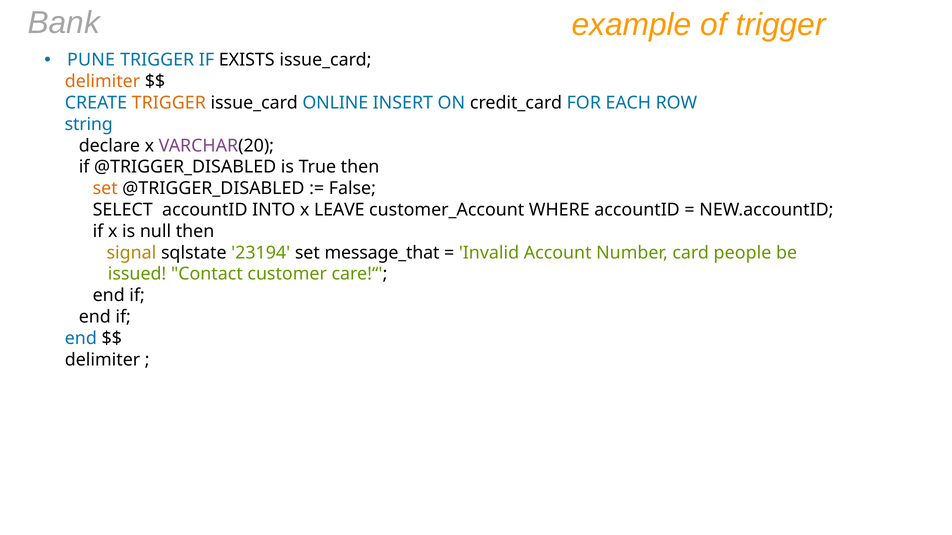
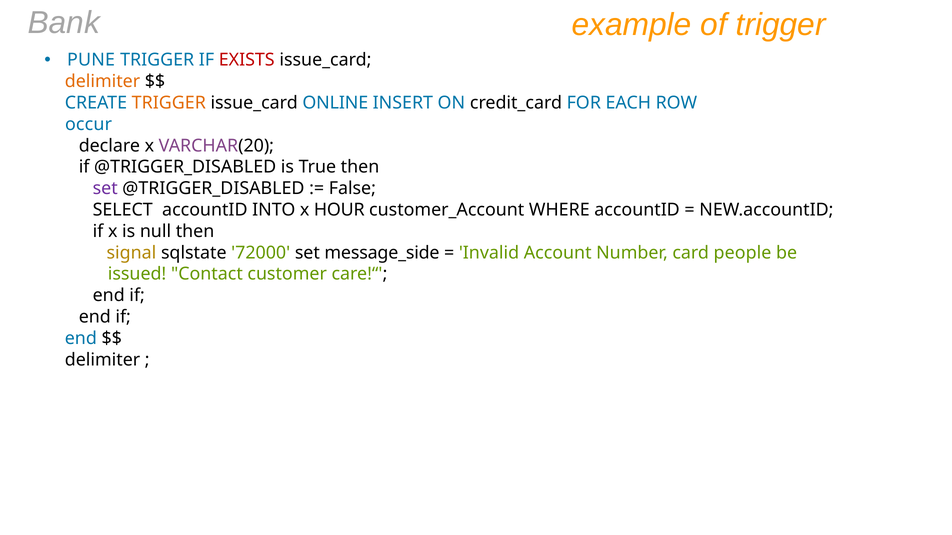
EXISTS colour: black -> red (247, 60)
string: string -> occur (89, 124)
set colour: orange -> purple (105, 189)
LEAVE: LEAVE -> HOUR (339, 210)
23194: 23194 -> 72000 (261, 253)
message_that: message_that -> message_side (382, 253)
